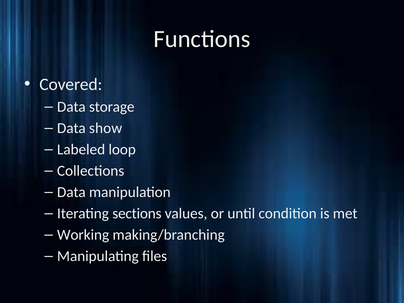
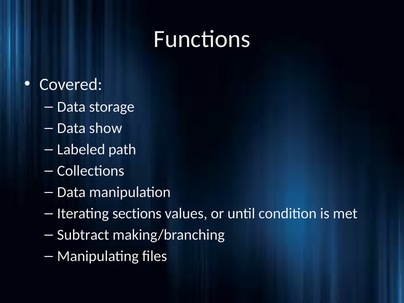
loop: loop -> path (122, 150)
Working: Working -> Subtract (83, 235)
